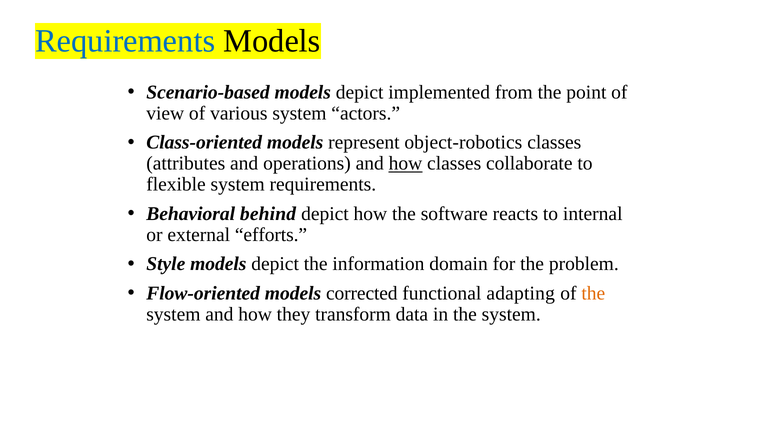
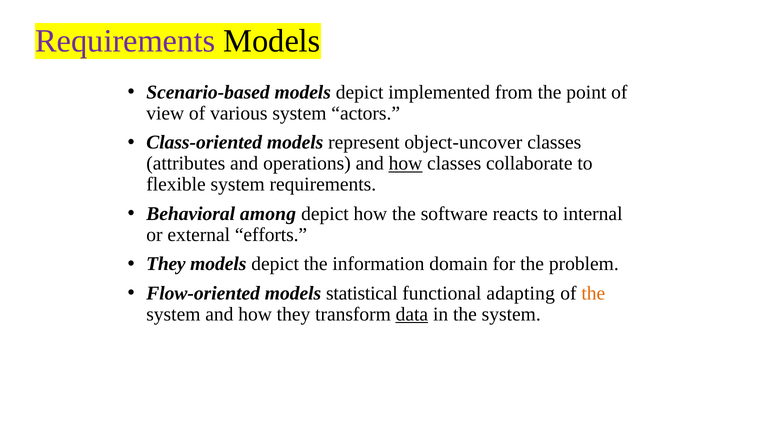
Requirements colour: blue -> purple (125, 41)
object-robotics: object-robotics -> object-uncover (463, 142)
behind: behind -> among (268, 214)
Style: Style -> They (166, 264)
corrected: corrected -> statistical (362, 293)
data underline: none -> present (412, 314)
